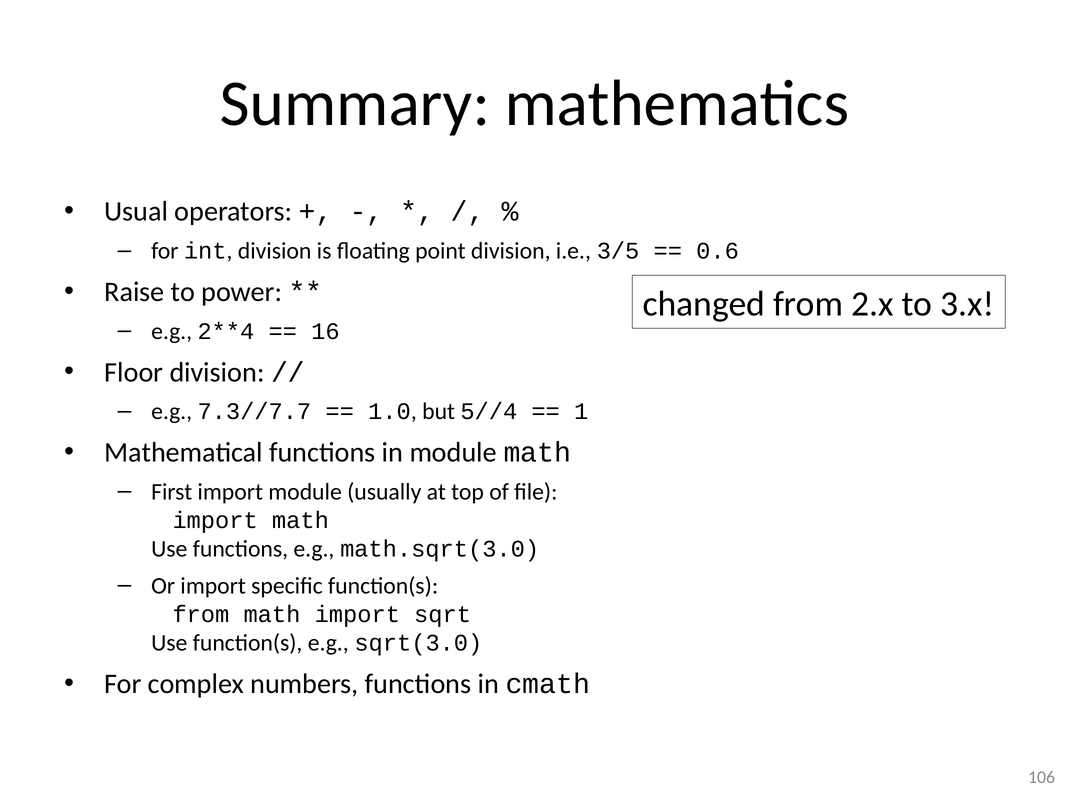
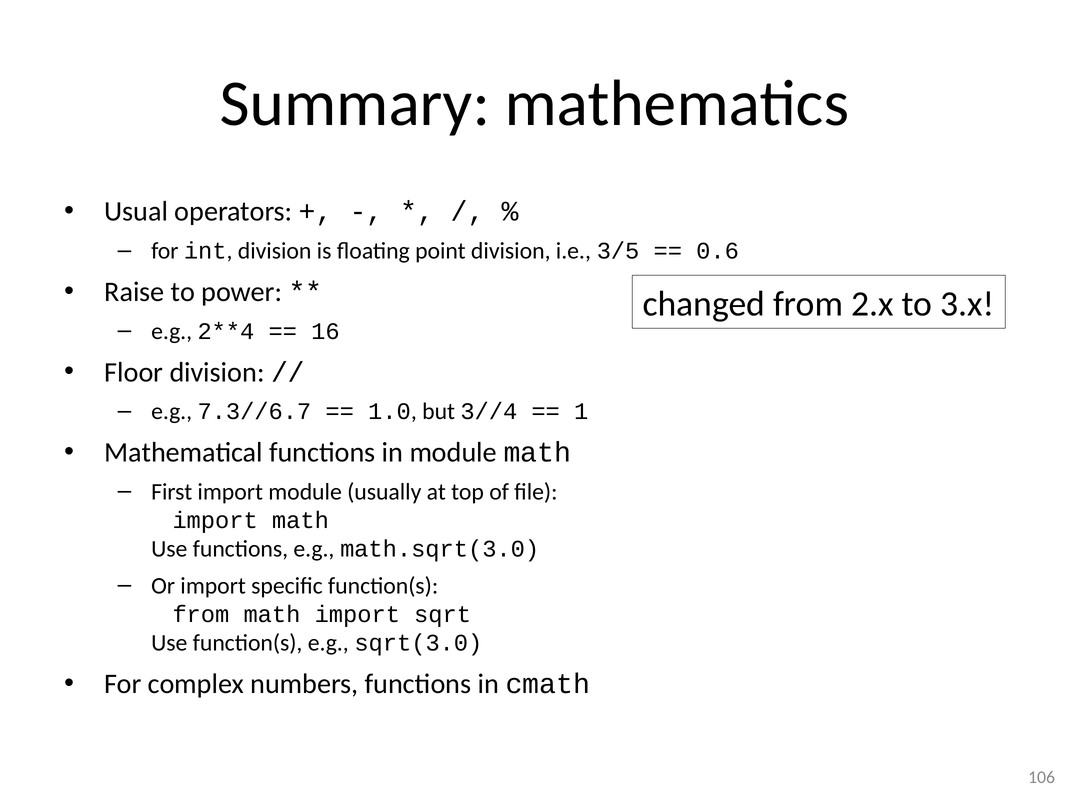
7.3//7.7: 7.3//7.7 -> 7.3//6.7 (254, 411)
5//4: 5//4 -> 3//4 (489, 411)
